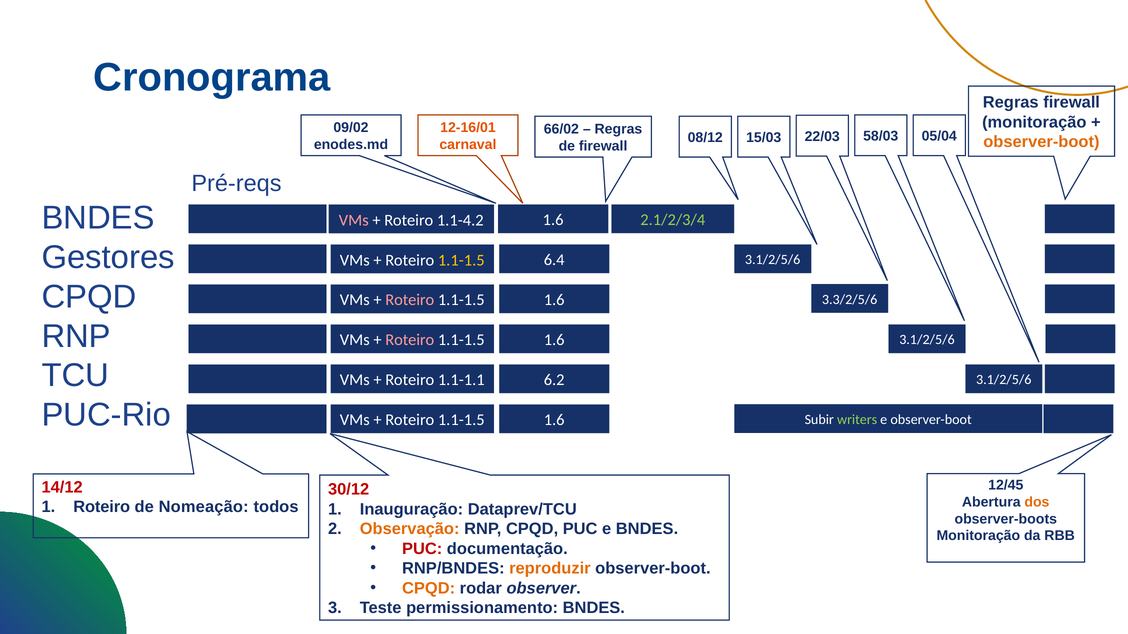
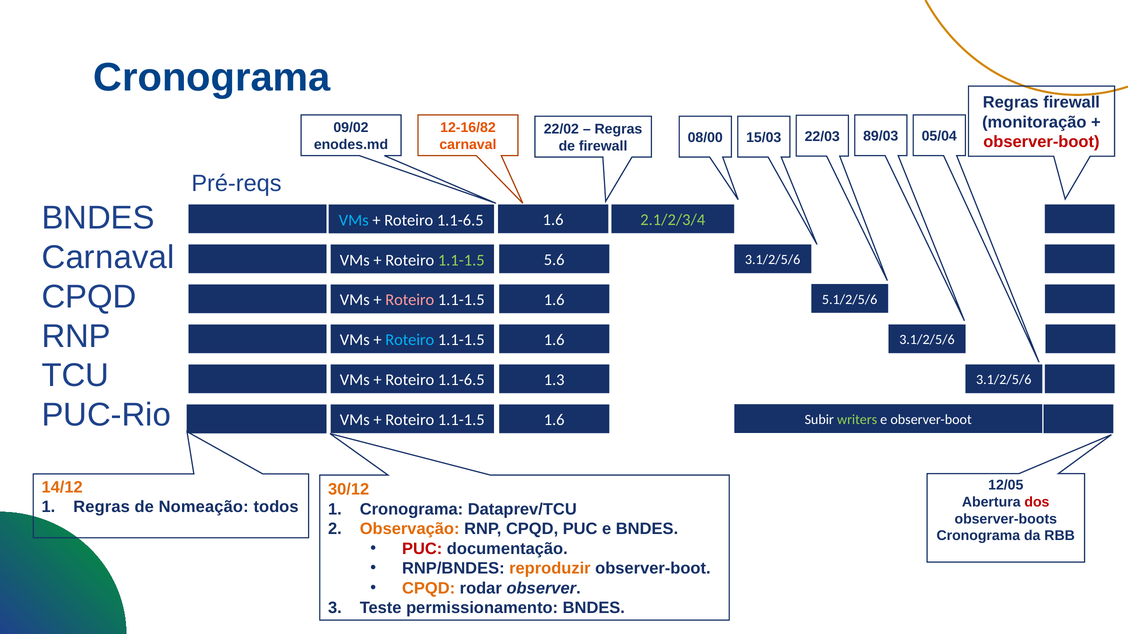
12-16/01: 12-16/01 -> 12-16/82 (468, 128)
66/02: 66/02 -> 22/02 (561, 129)
08/12: 08/12 -> 08/00 (705, 138)
58/03: 58/03 -> 89/03 (881, 136)
observer-boot colour: orange -> red (1041, 142)
VMs colour: pink -> light blue (354, 220)
1.1-4.2: 1.1-4.2 -> 1.1-6.5 (460, 220)
Gestores: Gestores -> Carnaval (108, 258)
6.4: 6.4 -> 5.6 (554, 260)
1.1-1.5 colour: yellow -> light green (461, 260)
3.3/2/5/6: 3.3/2/5/6 -> 5.1/2/5/6 (850, 300)
Roteiro colour: pink -> light blue (410, 340)
1.1-1.1: 1.1-1.1 -> 1.1-6.5 (461, 380)
6.2: 6.2 -> 1.3 (554, 380)
12/45: 12/45 -> 12/05 (1006, 485)
14/12 colour: red -> orange (62, 488)
30/12 colour: red -> orange (349, 490)
dos colour: orange -> red (1037, 502)
Roteiro: Roteiro -> Regras (102, 507)
Inauguração: Inauguração -> Cronograma (412, 510)
Monitoração: Monitoração -> Cronograma (978, 536)
